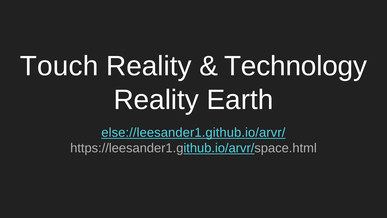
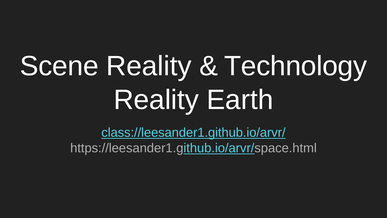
Touch: Touch -> Scene (59, 66)
else://leesander1.github.io/arvr/: else://leesander1.github.io/arvr/ -> class://leesander1.github.io/arvr/ (193, 132)
